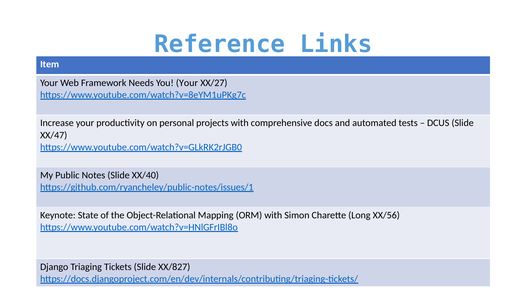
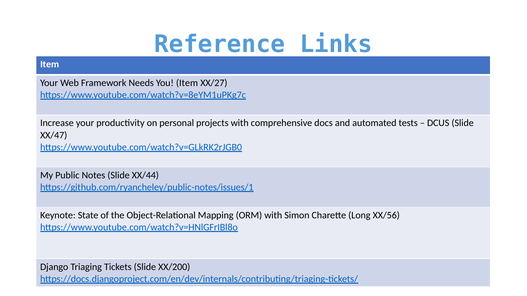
You Your: Your -> Item (187, 83)
XX/40: XX/40 -> XX/44 (145, 175)
XX/827: XX/827 -> XX/200 (174, 267)
